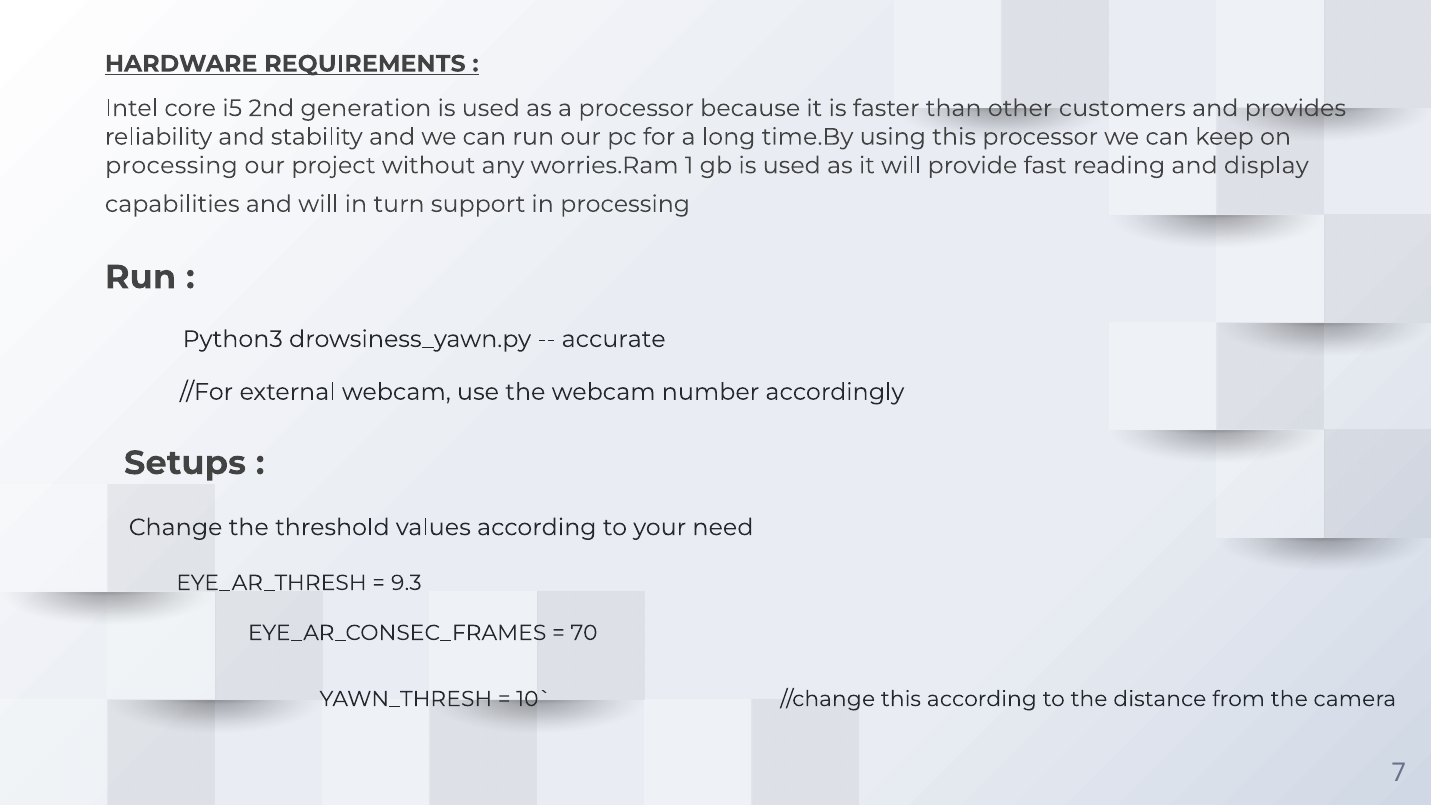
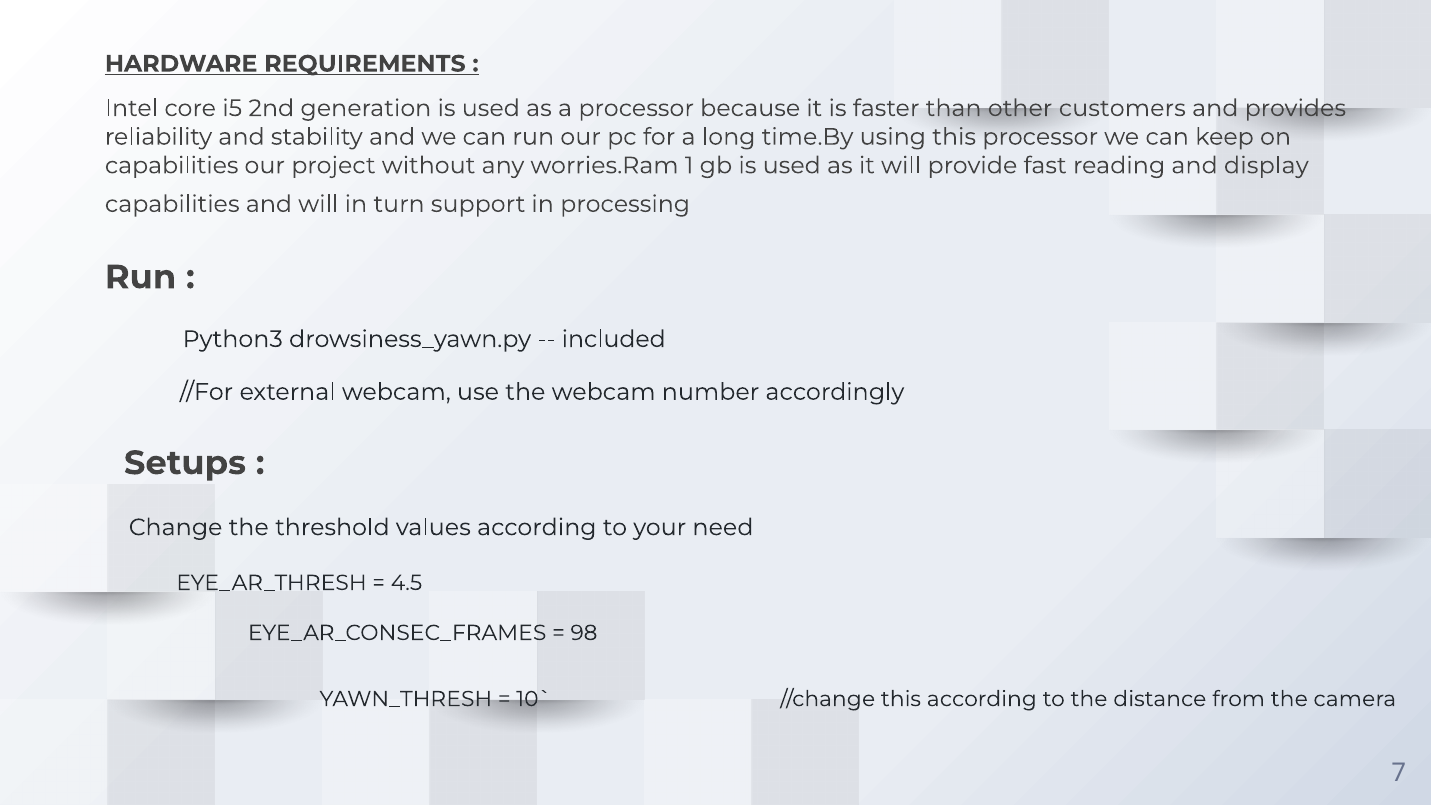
processing: processing -> capabilities (172, 165)
accurate: accurate -> included (614, 339)
9.3: 9.3 -> 4.5 (406, 583)
70: 70 -> 98 (584, 633)
